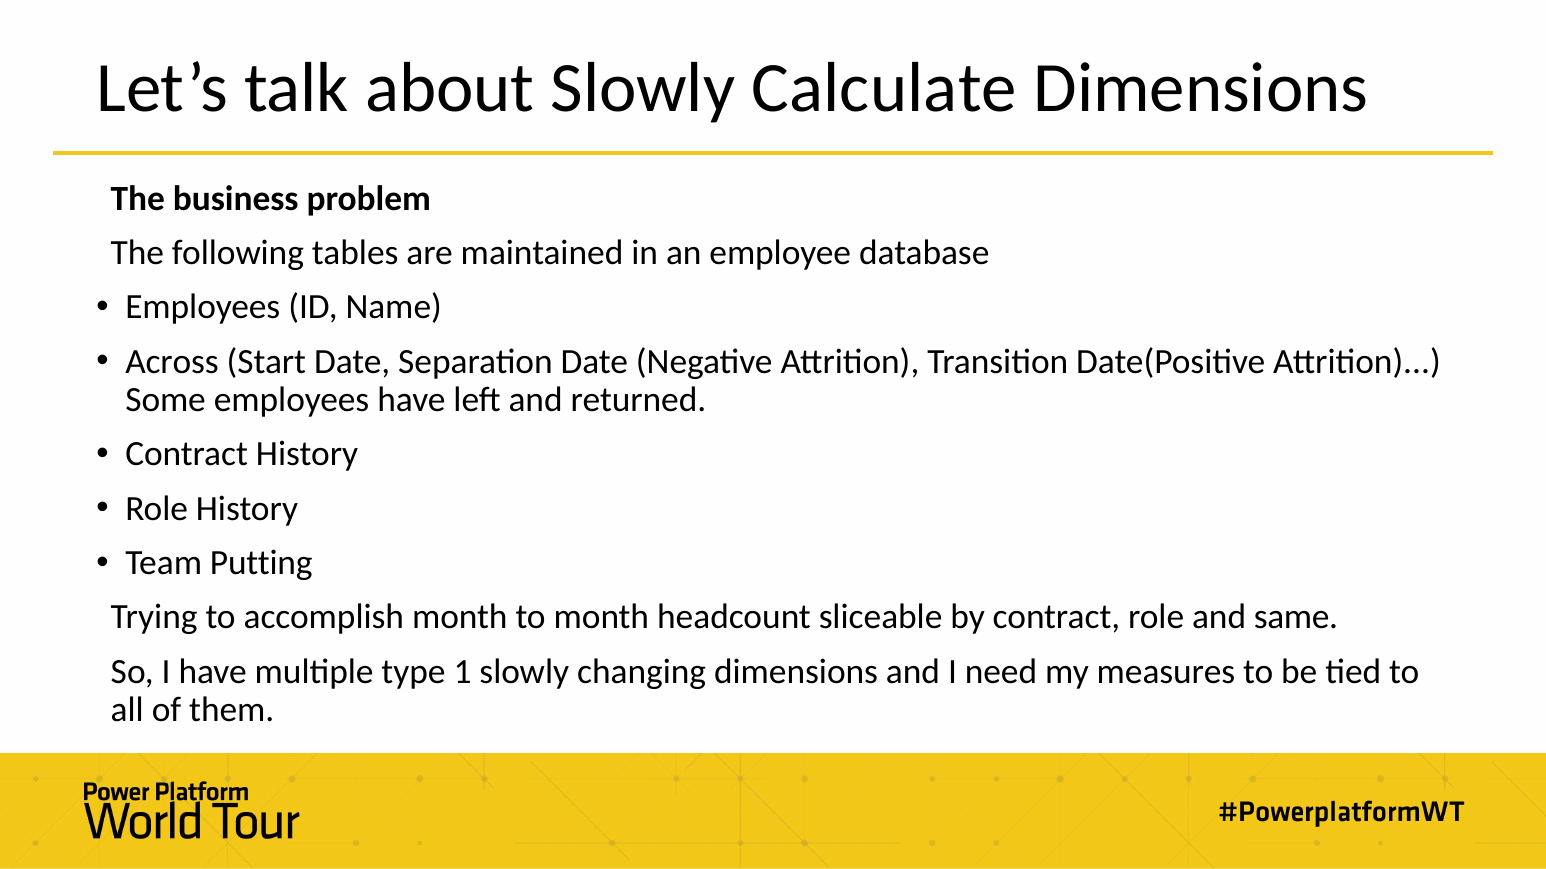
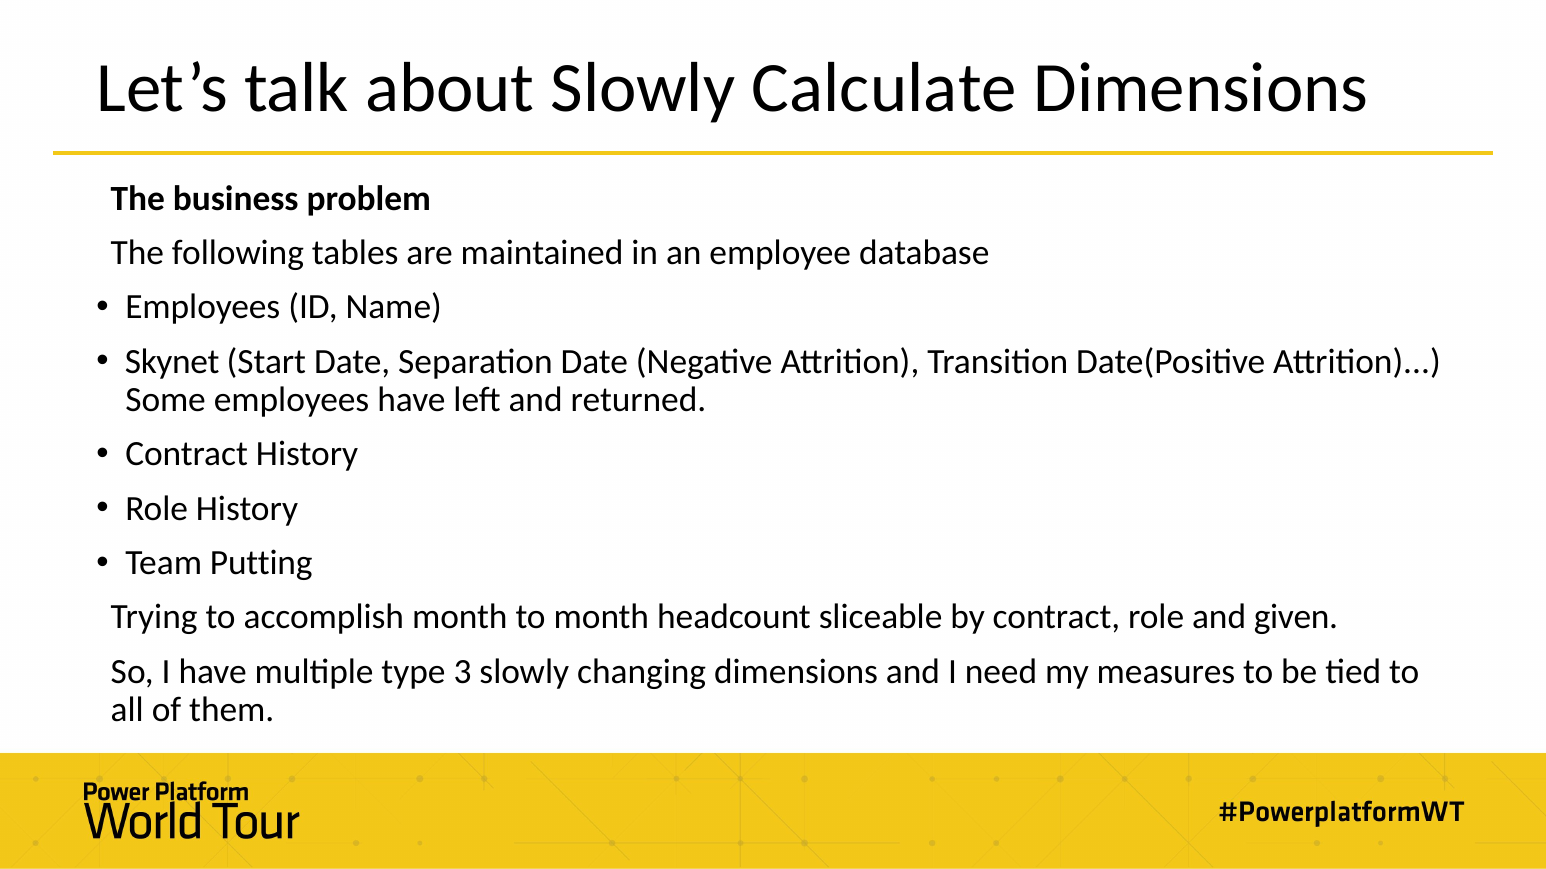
Across: Across -> Skynet (172, 362)
same: same -> given (1296, 618)
1: 1 -> 3 (462, 672)
